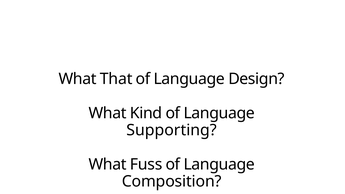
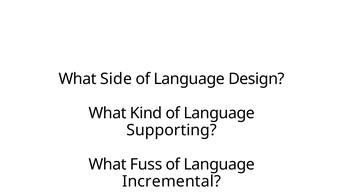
That: That -> Side (116, 79)
Composition: Composition -> Incremental (172, 181)
